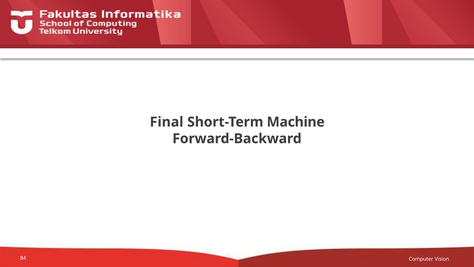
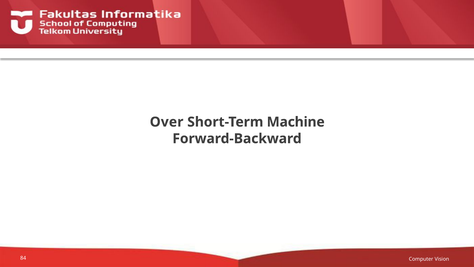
Final: Final -> Over (167, 122)
